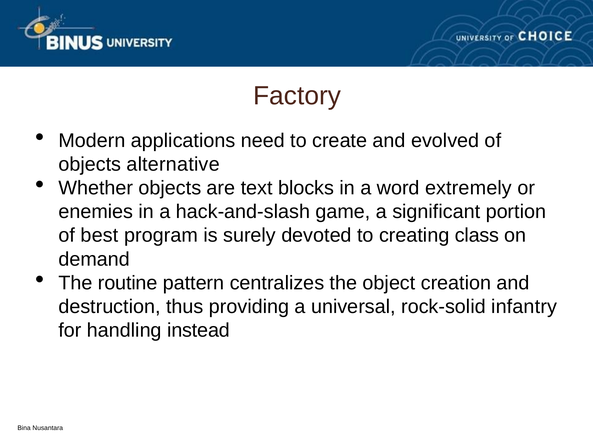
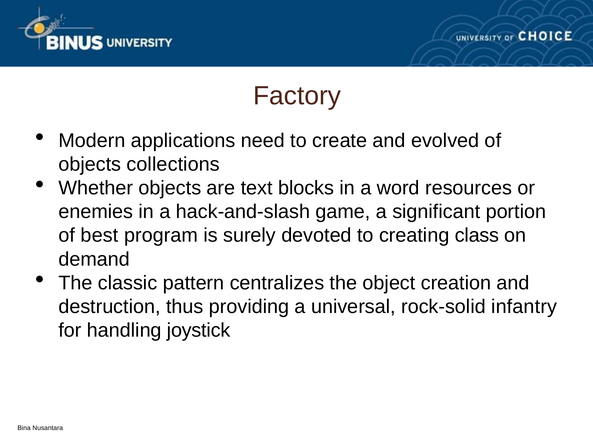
alternative: alternative -> collections (173, 164)
extremely: extremely -> resources (469, 188)
routine: routine -> classic (128, 283)
instead: instead -> joystick (199, 330)
